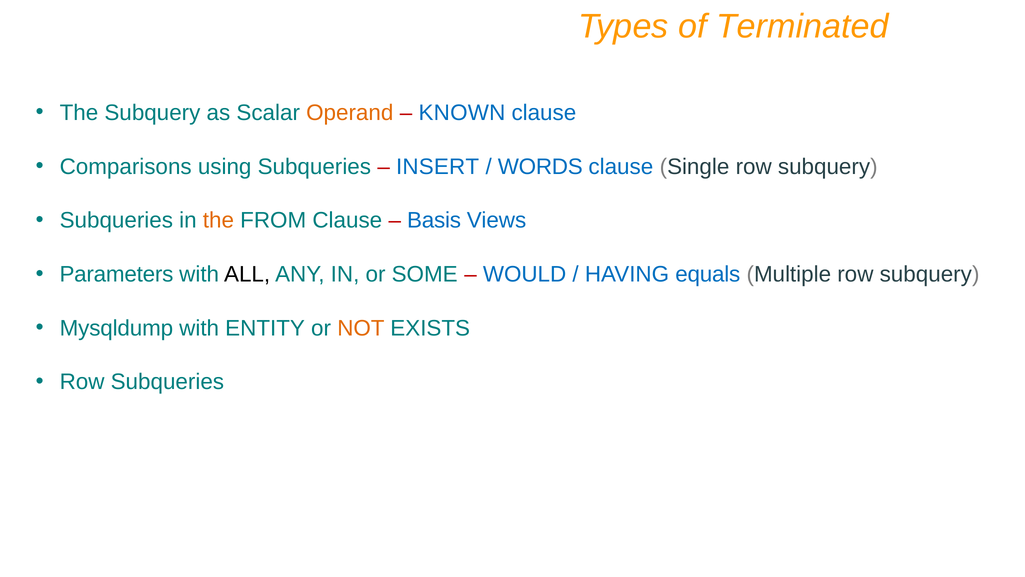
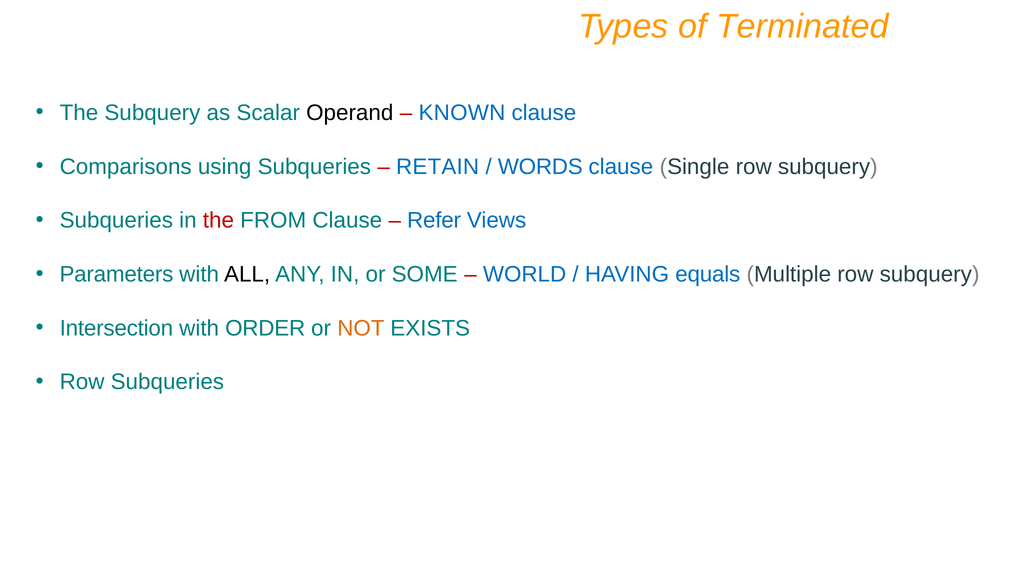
Operand colour: orange -> black (350, 113)
INSERT: INSERT -> RETAIN (438, 167)
the colour: orange -> red (218, 220)
Basis: Basis -> Refer (434, 220)
WOULD: WOULD -> WORLD (525, 274)
Mysqldump: Mysqldump -> Intersection (116, 328)
ENTITY: ENTITY -> ORDER (265, 328)
